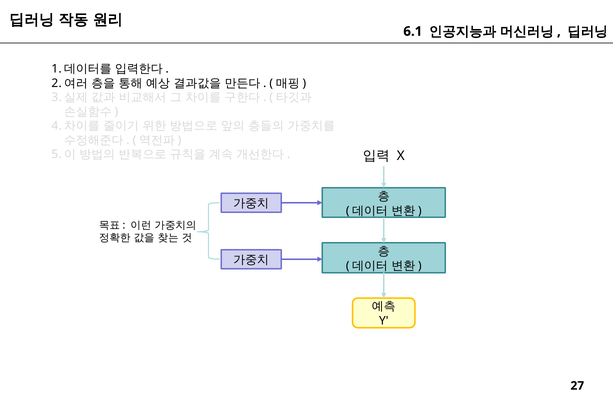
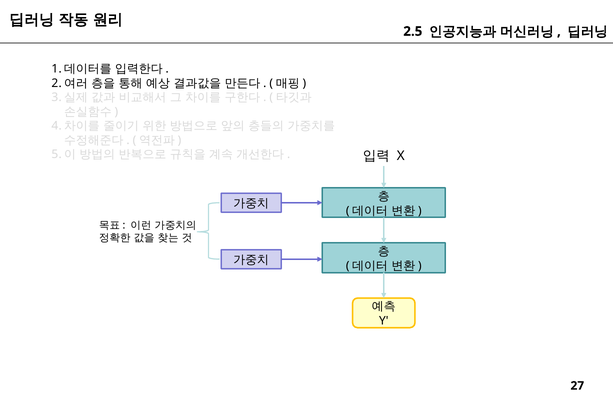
6.1: 6.1 -> 2.5 (413, 31)
